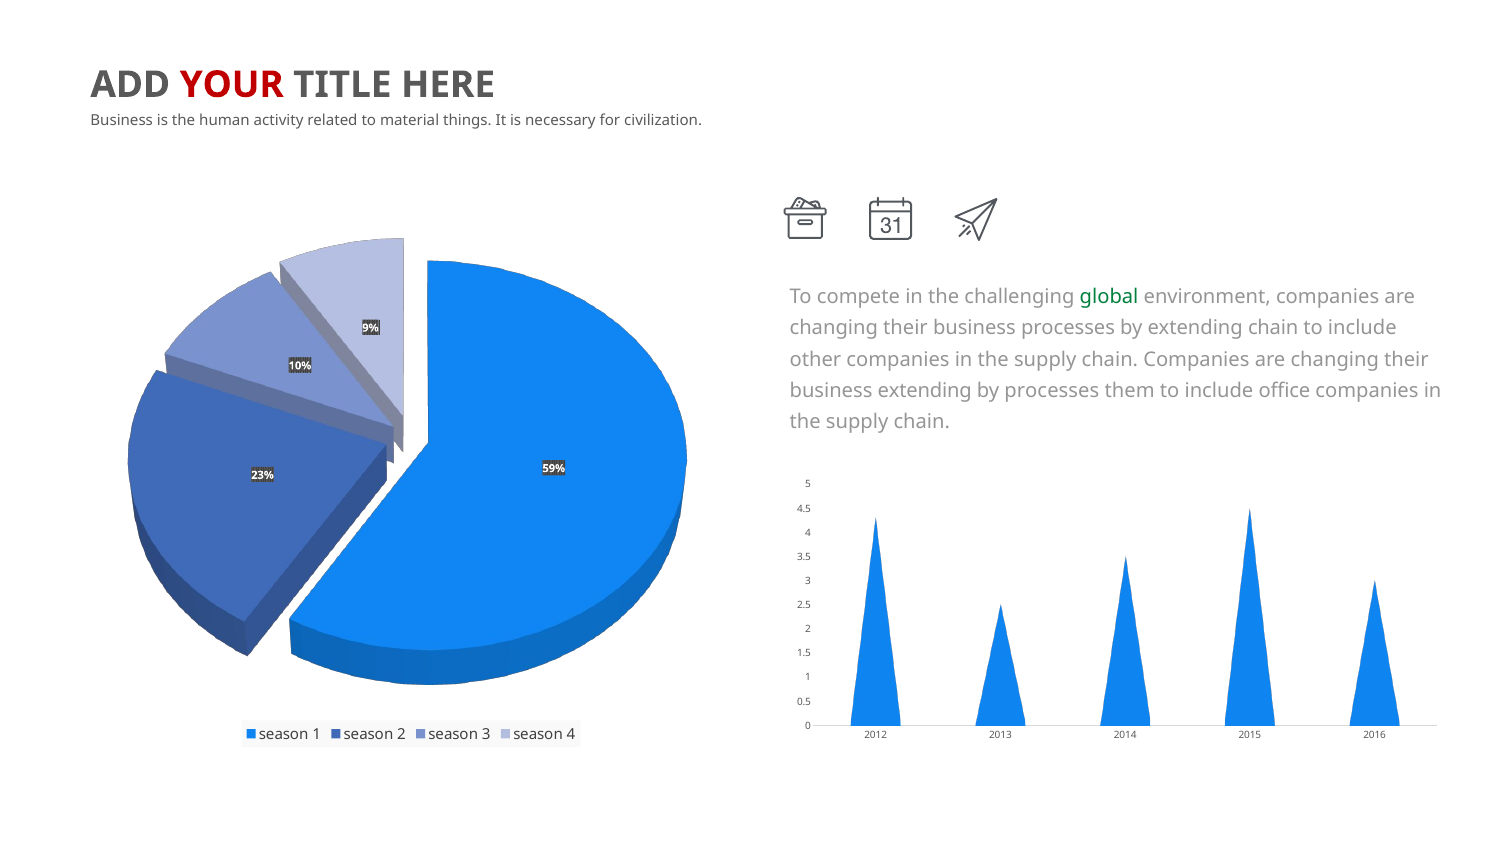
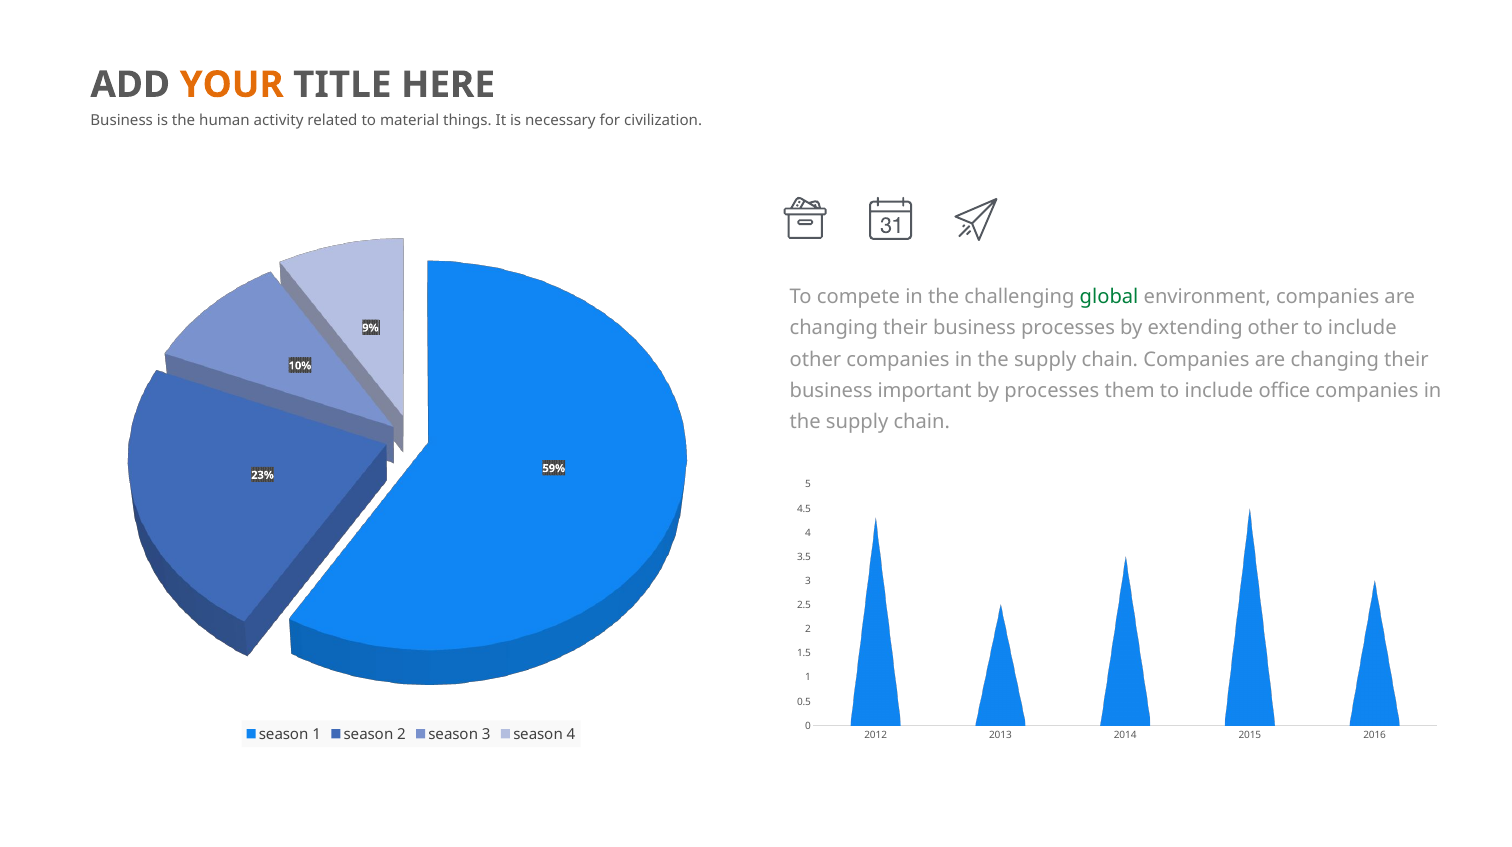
YOUR colour: red -> orange (232, 85)
extending chain: chain -> other (1273, 328)
business extending: extending -> important (925, 391)
